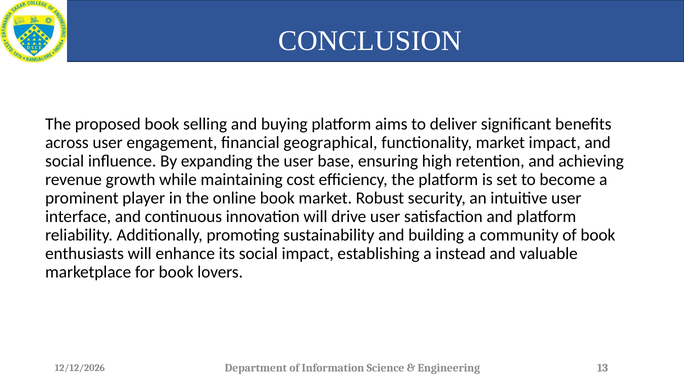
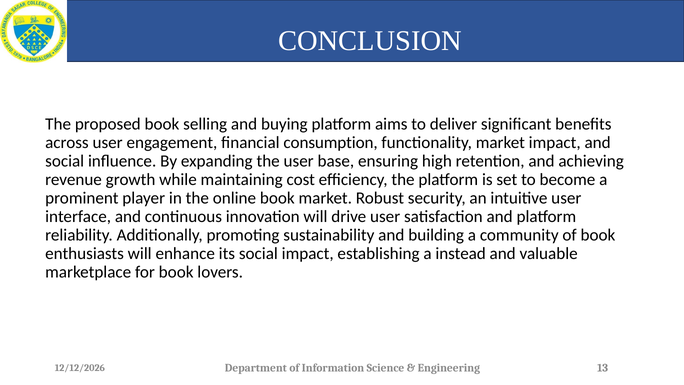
geographical: geographical -> consumption (331, 143)
